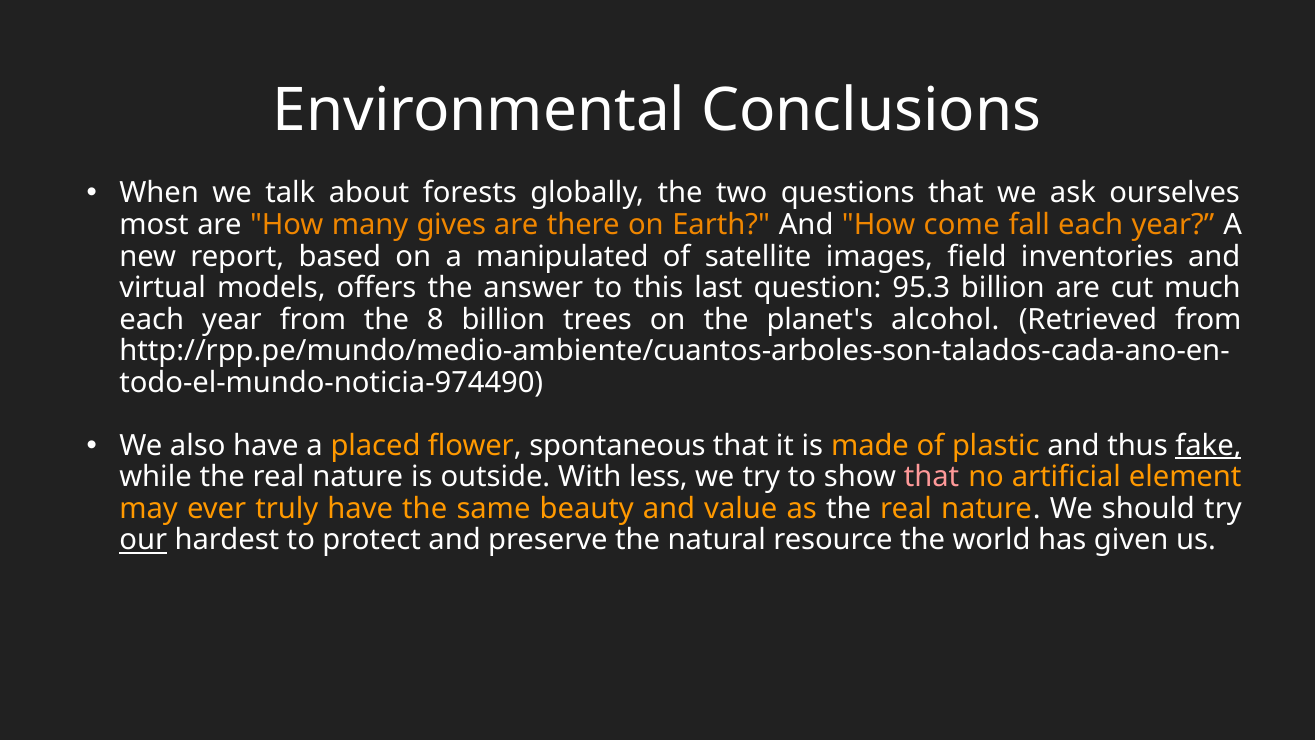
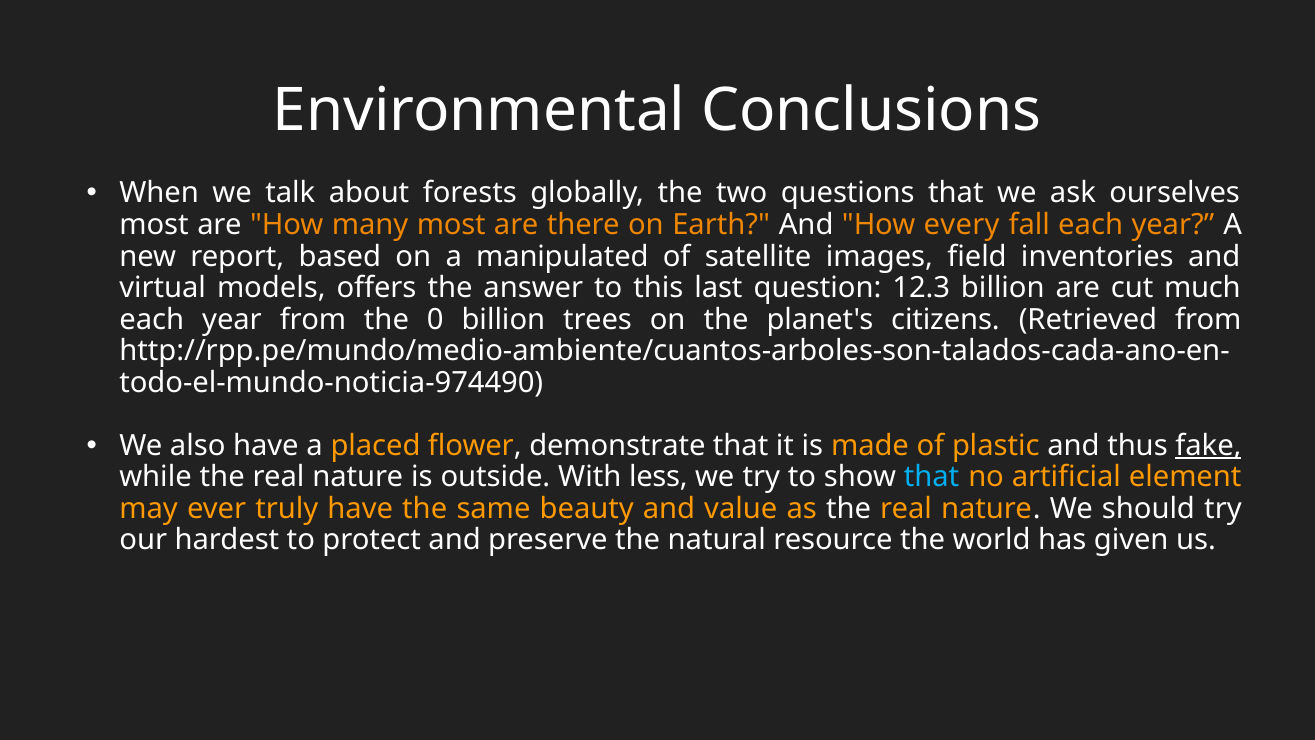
many gives: gives -> most (451, 225)
come: come -> every (962, 225)
95.3: 95.3 -> 12.3 (921, 288)
8: 8 -> 0 (435, 319)
alcohol: alcohol -> citizens (945, 319)
spontaneous: spontaneous -> demonstrate (617, 445)
that colour: pink -> light blue (932, 477)
our underline: present -> none (143, 540)
